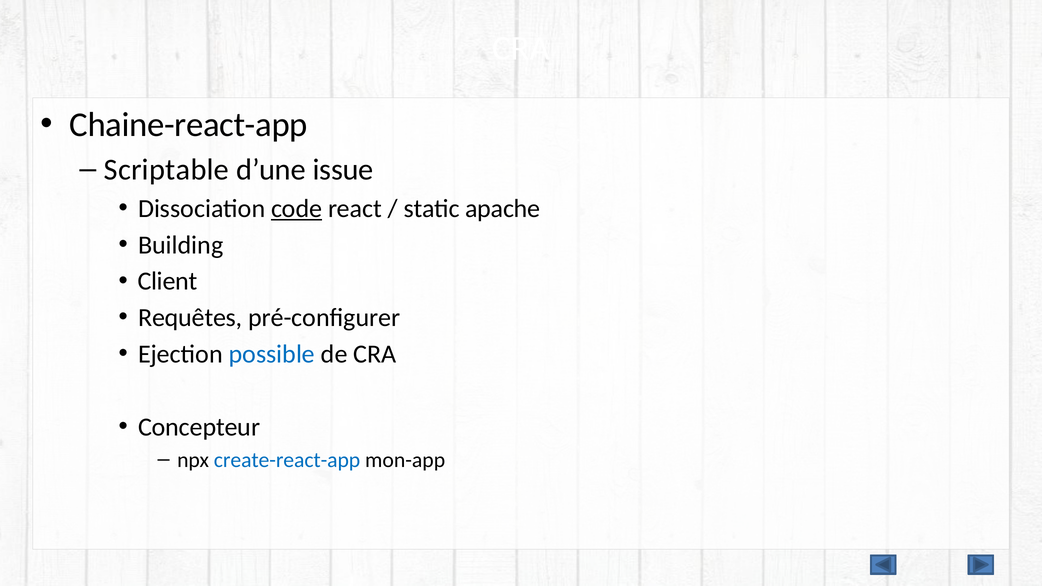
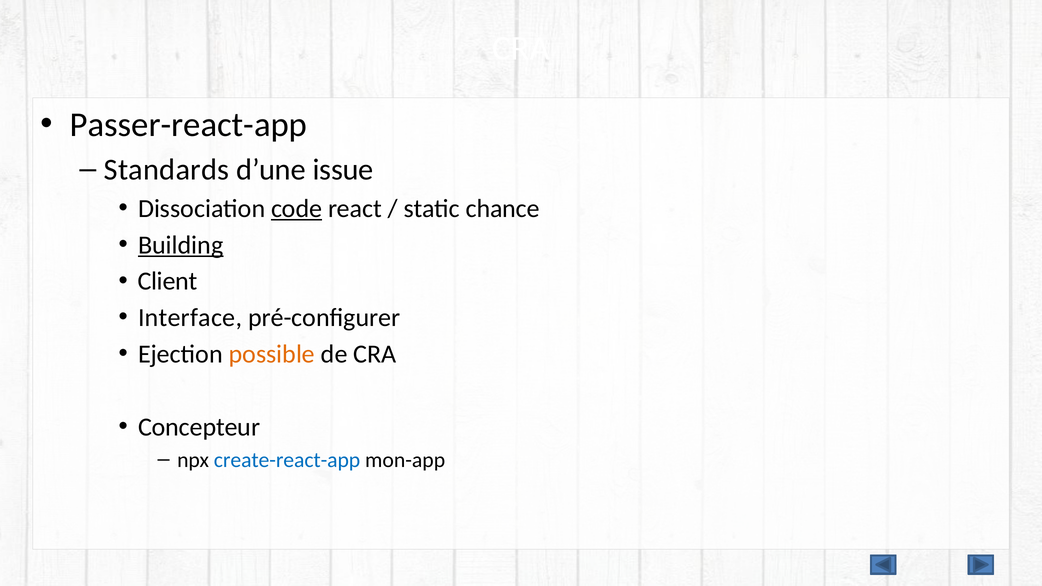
Chaine-react-app: Chaine-react-app -> Passer-react-app (188, 125)
Scriptable: Scriptable -> Standards (167, 170)
apache: apache -> chance (503, 209)
Building underline: none -> present (181, 245)
Requêtes: Requêtes -> Interface (190, 318)
possible colour: blue -> orange (272, 354)
